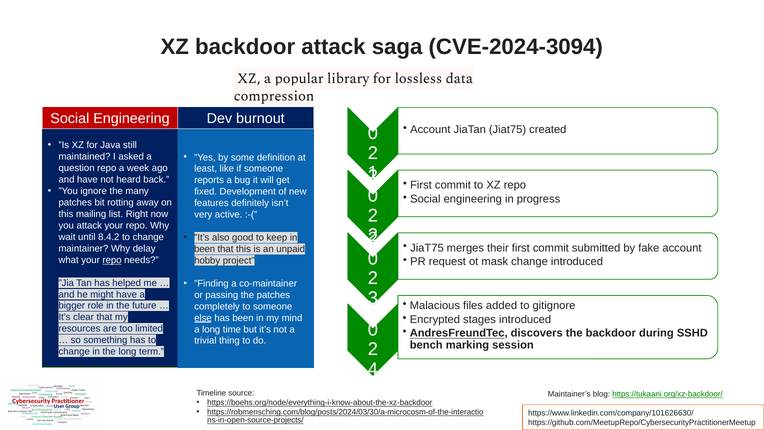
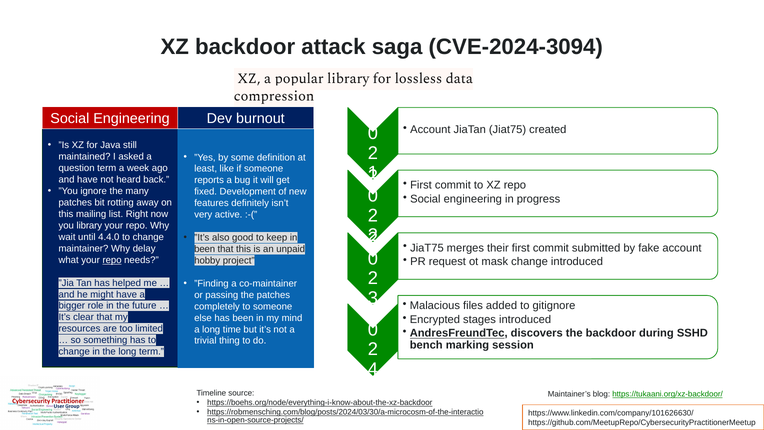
question repo: repo -> term (107, 168)
you attack: attack -> library (89, 225)
8.4.2: 8.4.2 -> 4.4.0 (109, 237)
else underline: present -> none (203, 318)
